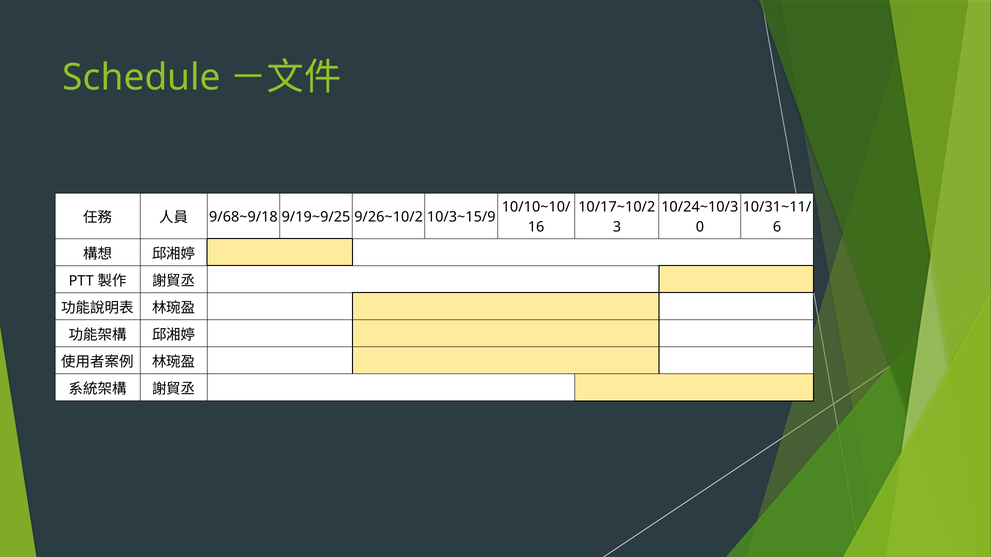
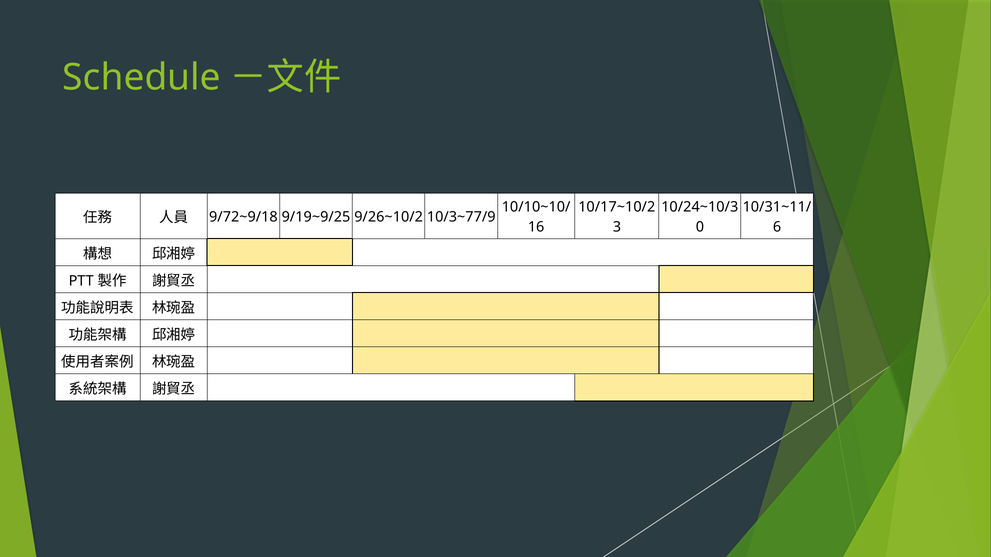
9/68~9/18: 9/68~9/18 -> 9/72~9/18 (243, 217)
10/3~15/9: 10/3~15/9 -> 10/3~77/9 (461, 217)
